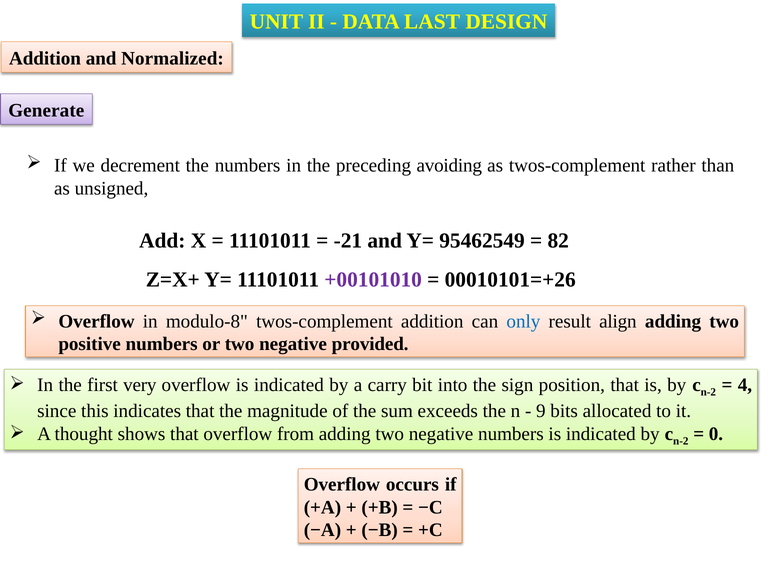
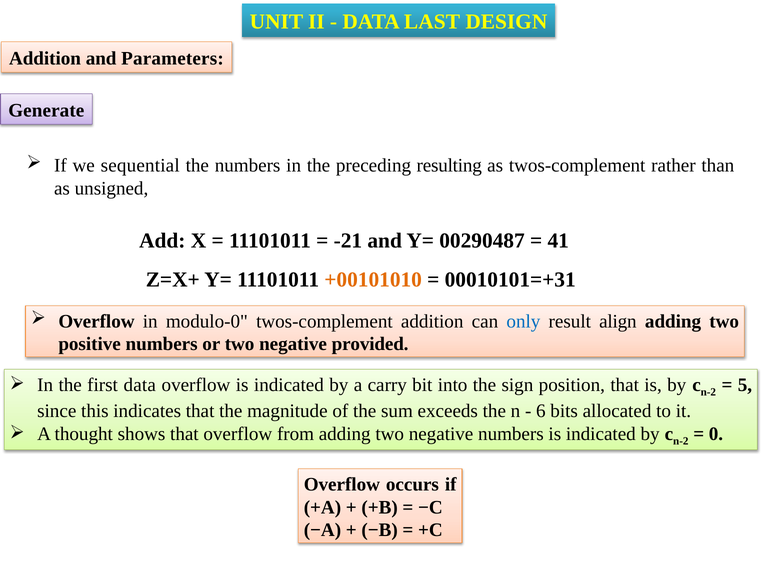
Normalized: Normalized -> Parameters (172, 59)
decrement: decrement -> sequential (140, 166)
avoiding: avoiding -> resulting (449, 166)
95462549: 95462549 -> 00290487 (482, 241)
82: 82 -> 41 (558, 241)
+00101010 colour: purple -> orange (373, 280)
00010101=+26: 00010101=+26 -> 00010101=+31 (510, 280)
modulo-8: modulo-8 -> modulo-0 (207, 322)
first very: very -> data (140, 385)
4: 4 -> 5 (745, 385)
9: 9 -> 6 (541, 411)
